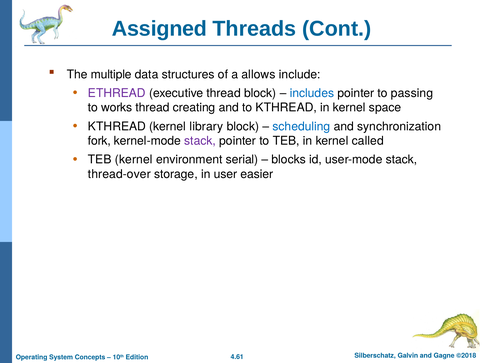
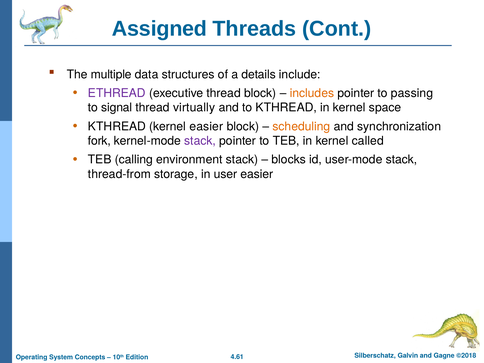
allows: allows -> details (259, 74)
includes colour: blue -> orange (312, 93)
works: works -> signal (117, 108)
creating: creating -> virtually (194, 108)
kernel library: library -> easier (206, 126)
scheduling colour: blue -> orange (301, 126)
TEB kernel: kernel -> calling (134, 160)
environment serial: serial -> stack (242, 160)
thread-over: thread-over -> thread-from (119, 174)
